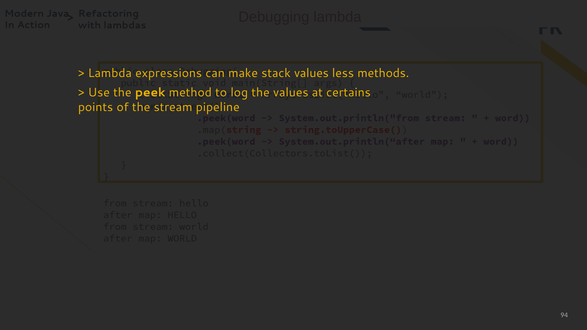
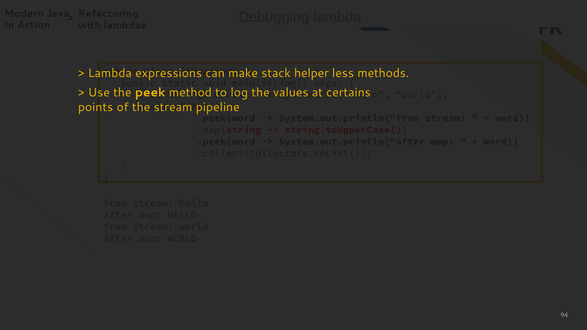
stack values: values -> helper (311, 73)
